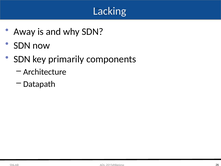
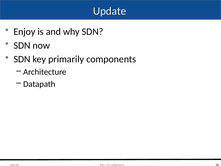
Lacking: Lacking -> Update (110, 11)
Away: Away -> Enjoy (24, 32)
